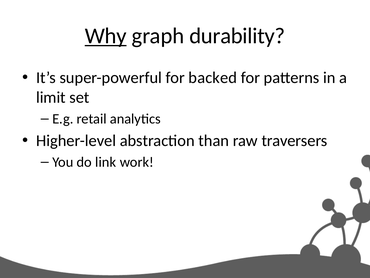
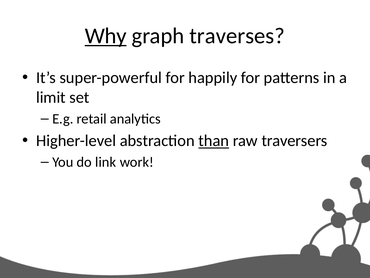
durability: durability -> traverses (237, 36)
backed: backed -> happily (213, 78)
than underline: none -> present (214, 141)
